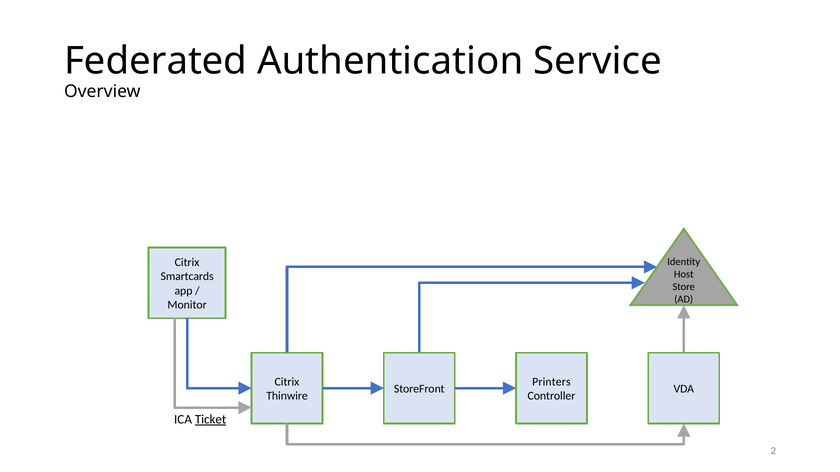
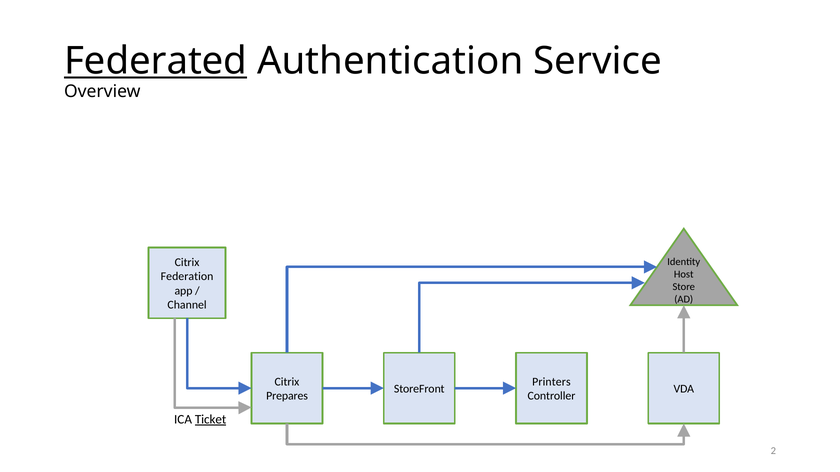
Federated underline: none -> present (156, 61)
Smartcards: Smartcards -> Federation (187, 277)
Monitor: Monitor -> Channel (187, 305)
Thinwire: Thinwire -> Prepares (287, 396)
